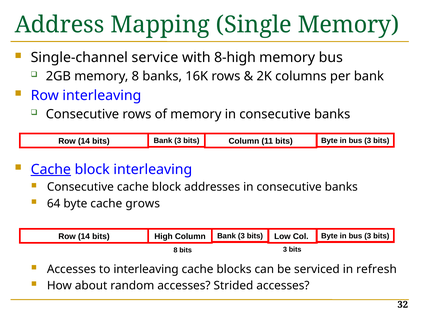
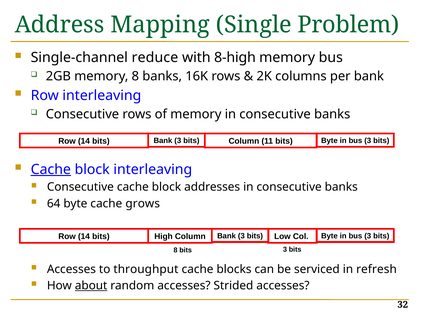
Single Memory: Memory -> Problem (348, 25)
service: service -> reduce (155, 58)
to interleaving: interleaving -> throughput (146, 269)
about underline: none -> present (91, 286)
